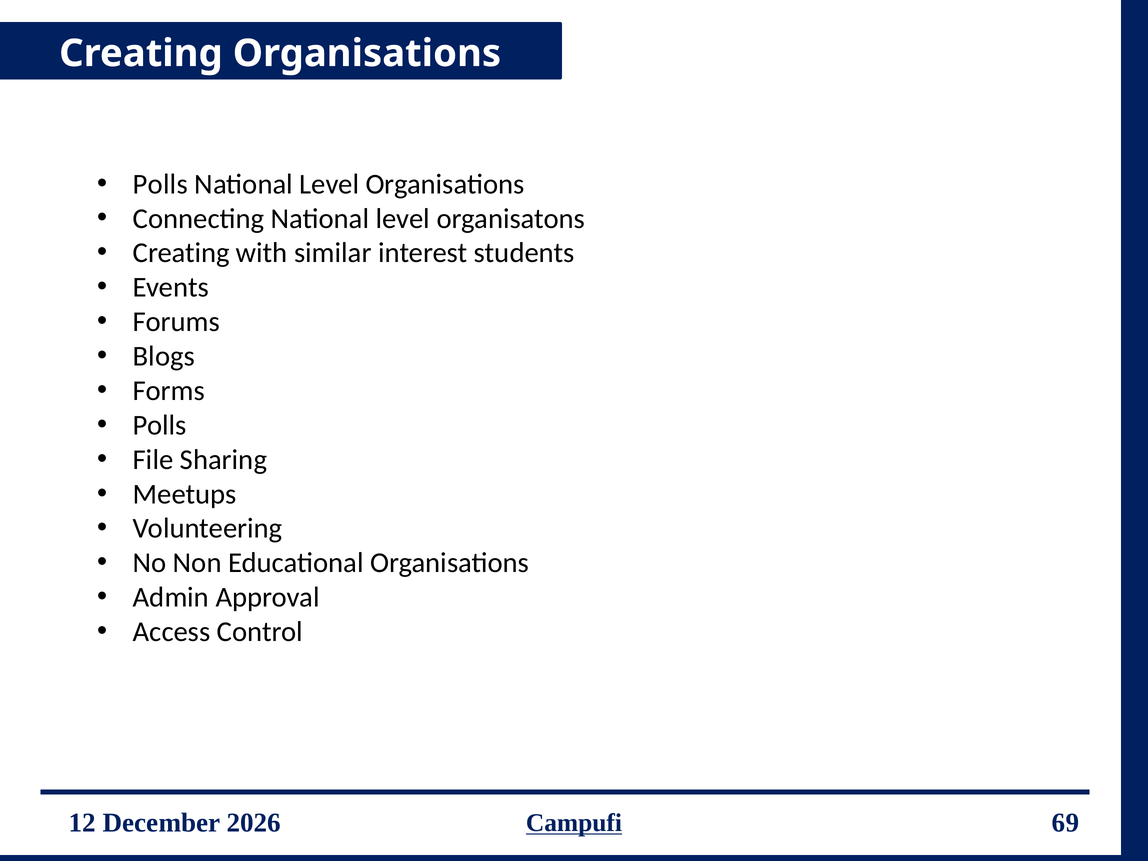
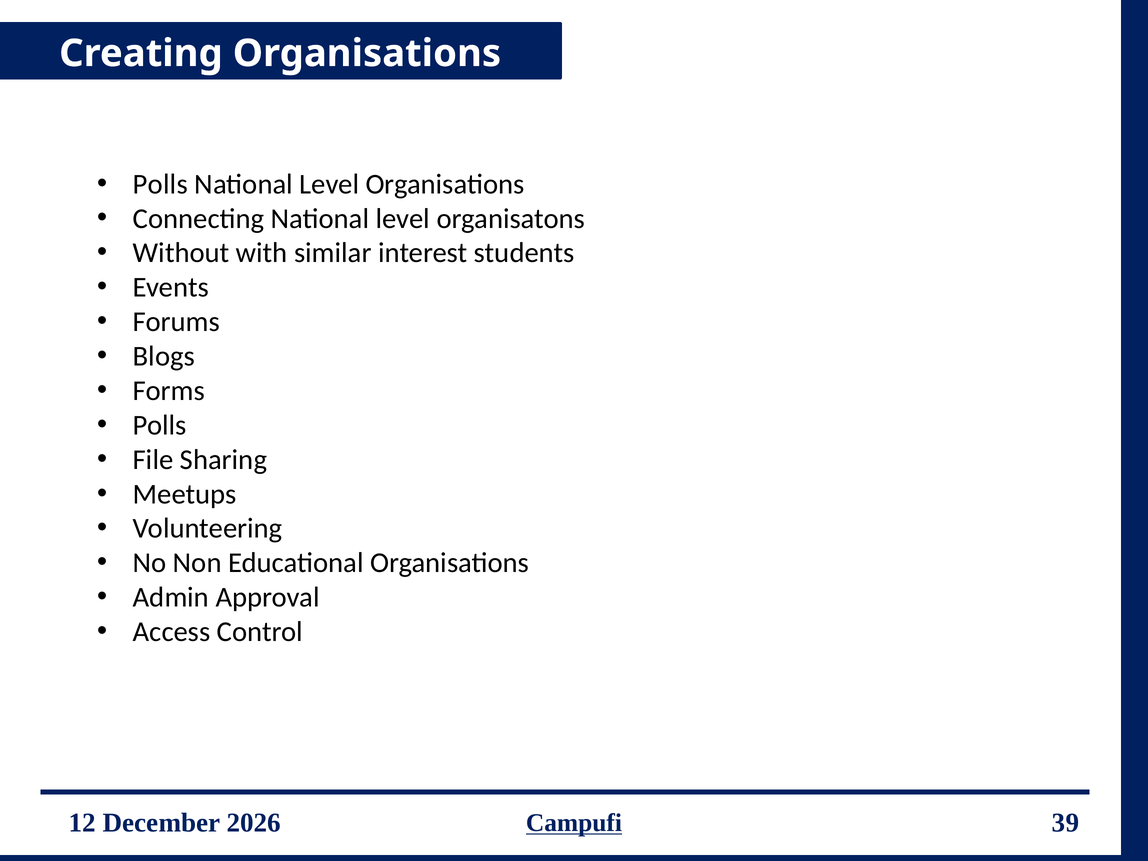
Creating: Creating -> Without (181, 253)
69: 69 -> 39 (1066, 823)
